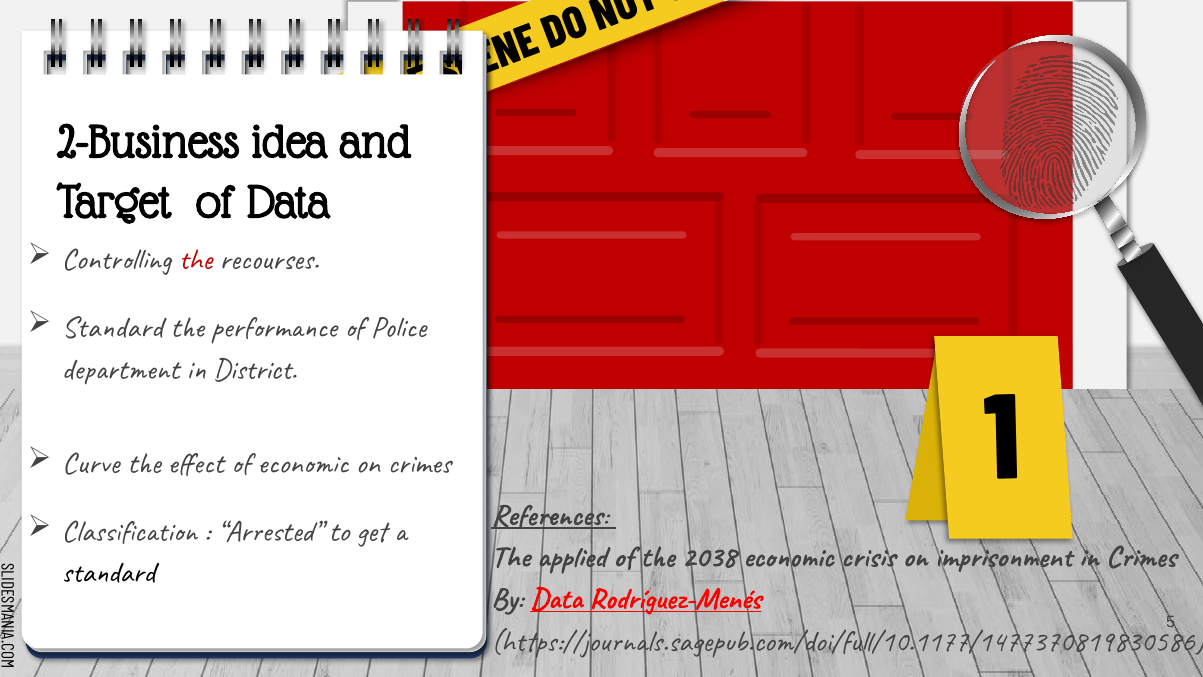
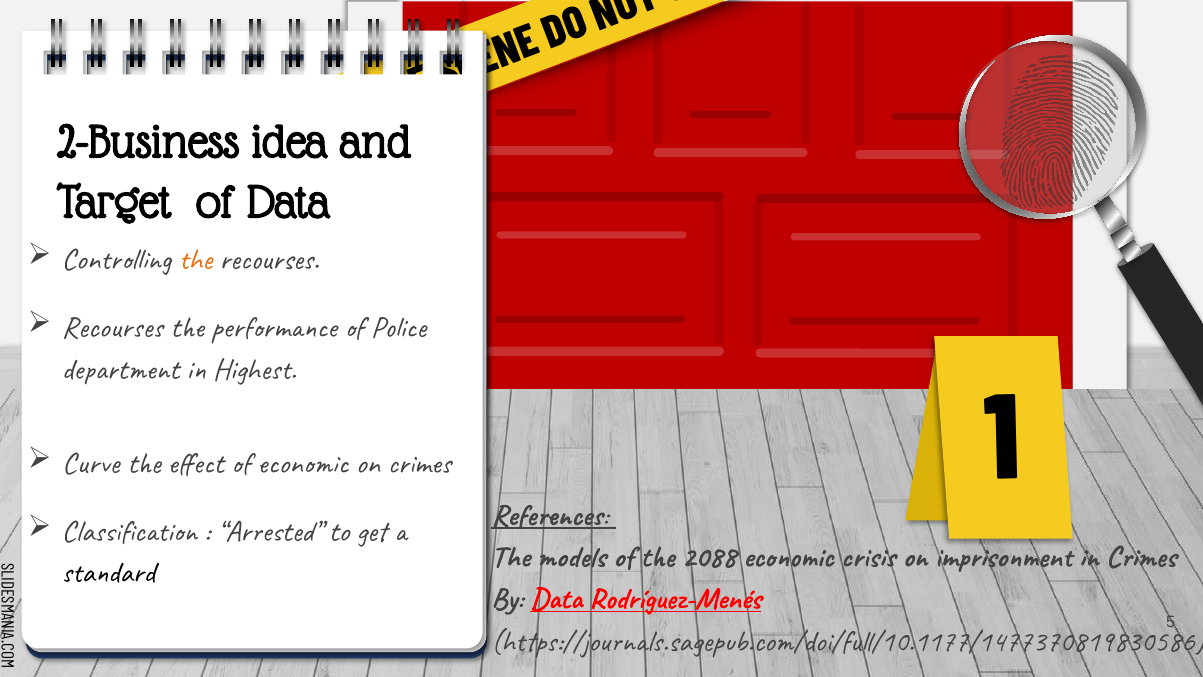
the colour: red -> orange (195, 260)
Standard: Standard -> Recourses (112, 327)
District: District -> Highest (255, 369)
applied: applied -> models (571, 556)
2038: 2038 -> 2088 (709, 556)
